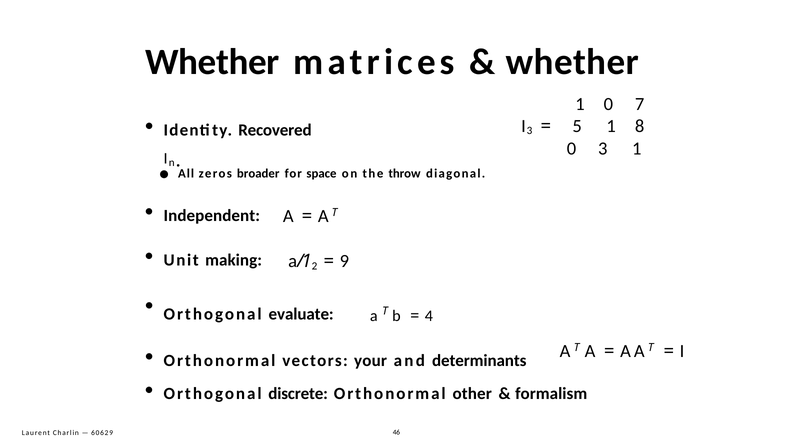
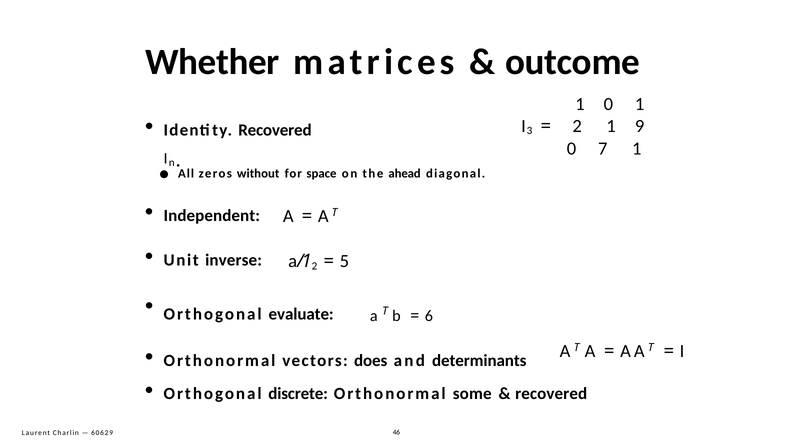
whether: whether -> outcome (573, 62)
0 7: 7 -> 1 (640, 104)
5: 5 -> 2 (577, 126)
8: 8 -> 9 (640, 126)
0 3: 3 -> 7 (603, 149)
broader: broader -> without (258, 174)
throw: throw -> ahead (405, 174)
making: making -> inverse (234, 260)
9: 9 -> 5 (344, 261)
4: 4 -> 6 (429, 316)
your: your -> does (371, 361)
other: other -> some (472, 394)
formalism: formalism -> recovered (551, 394)
